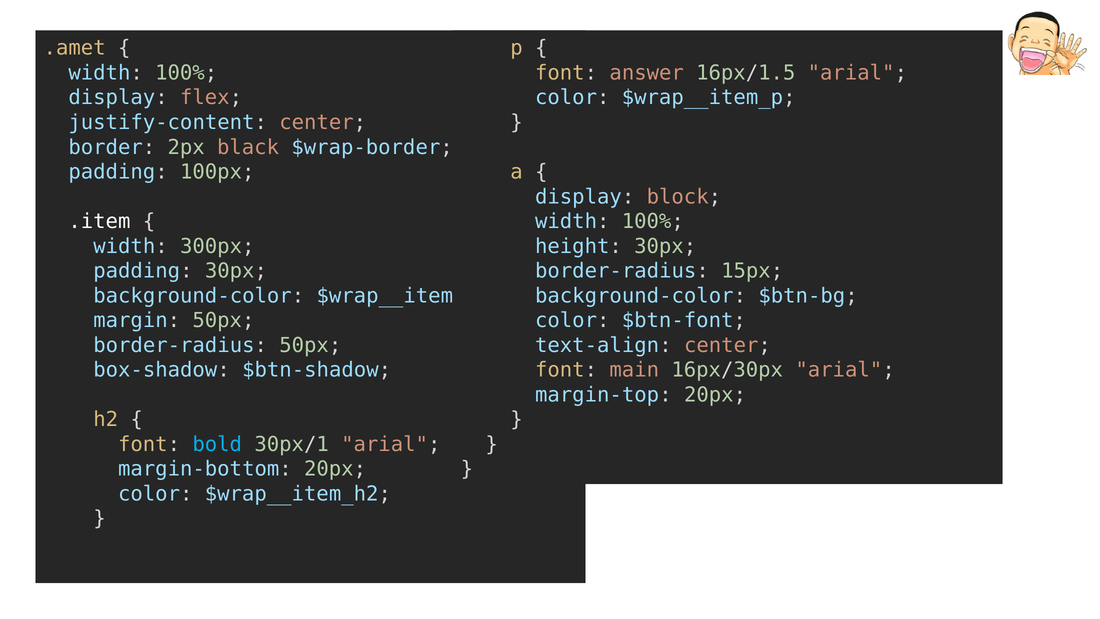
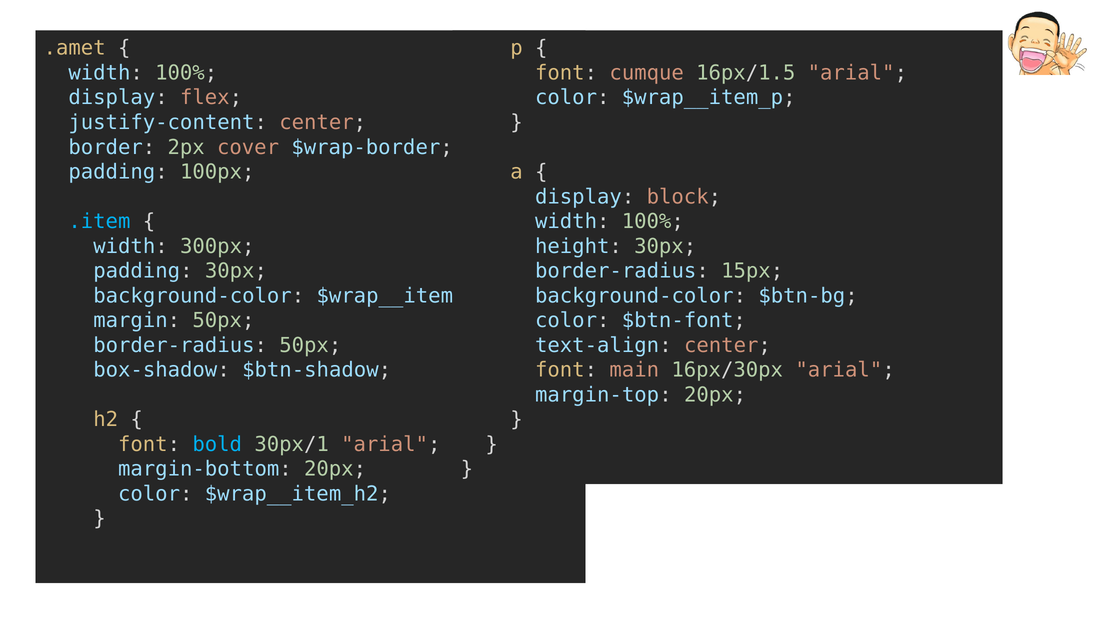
answer: answer -> cumque (647, 73)
black: black -> cover (248, 147)
.item colour: white -> light blue (99, 221)
